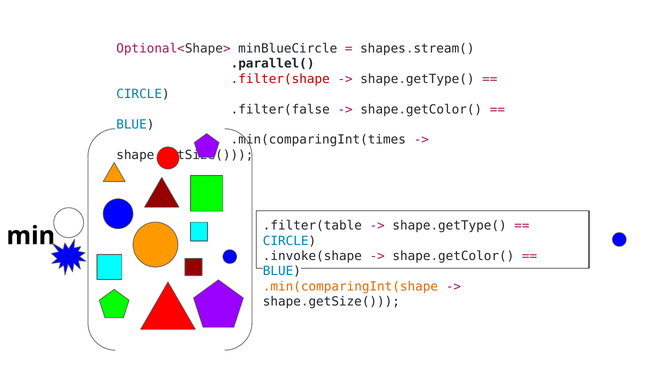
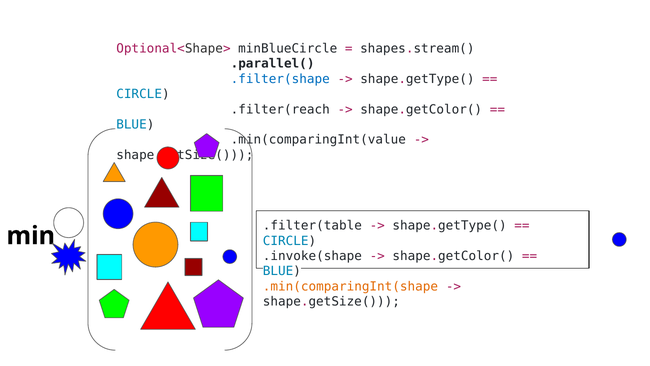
.filter(shape colour: red -> blue (280, 79)
.filter(false: .filter(false -> .filter(reach (280, 109)
.min(comparingInt(times: .min(comparingInt(times -> .min(comparingInt(value (318, 140)
